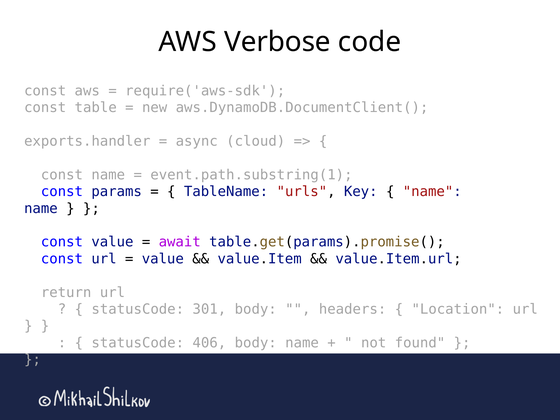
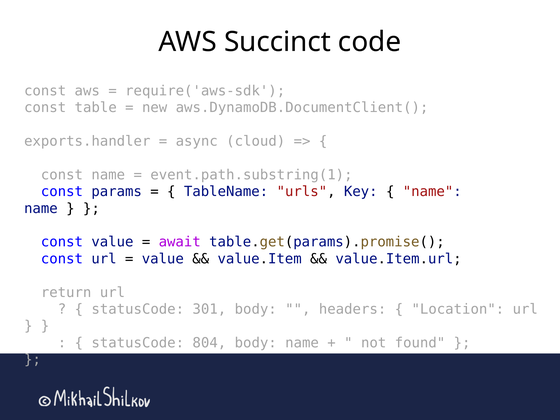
Verbose: Verbose -> Succinct (277, 42)
406: 406 -> 804 (209, 343)
